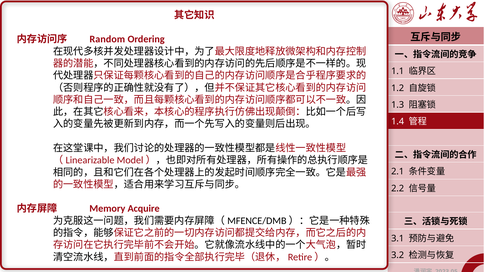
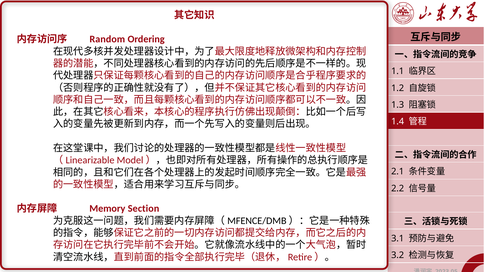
Acquire: Acquire -> Section (144, 209)
